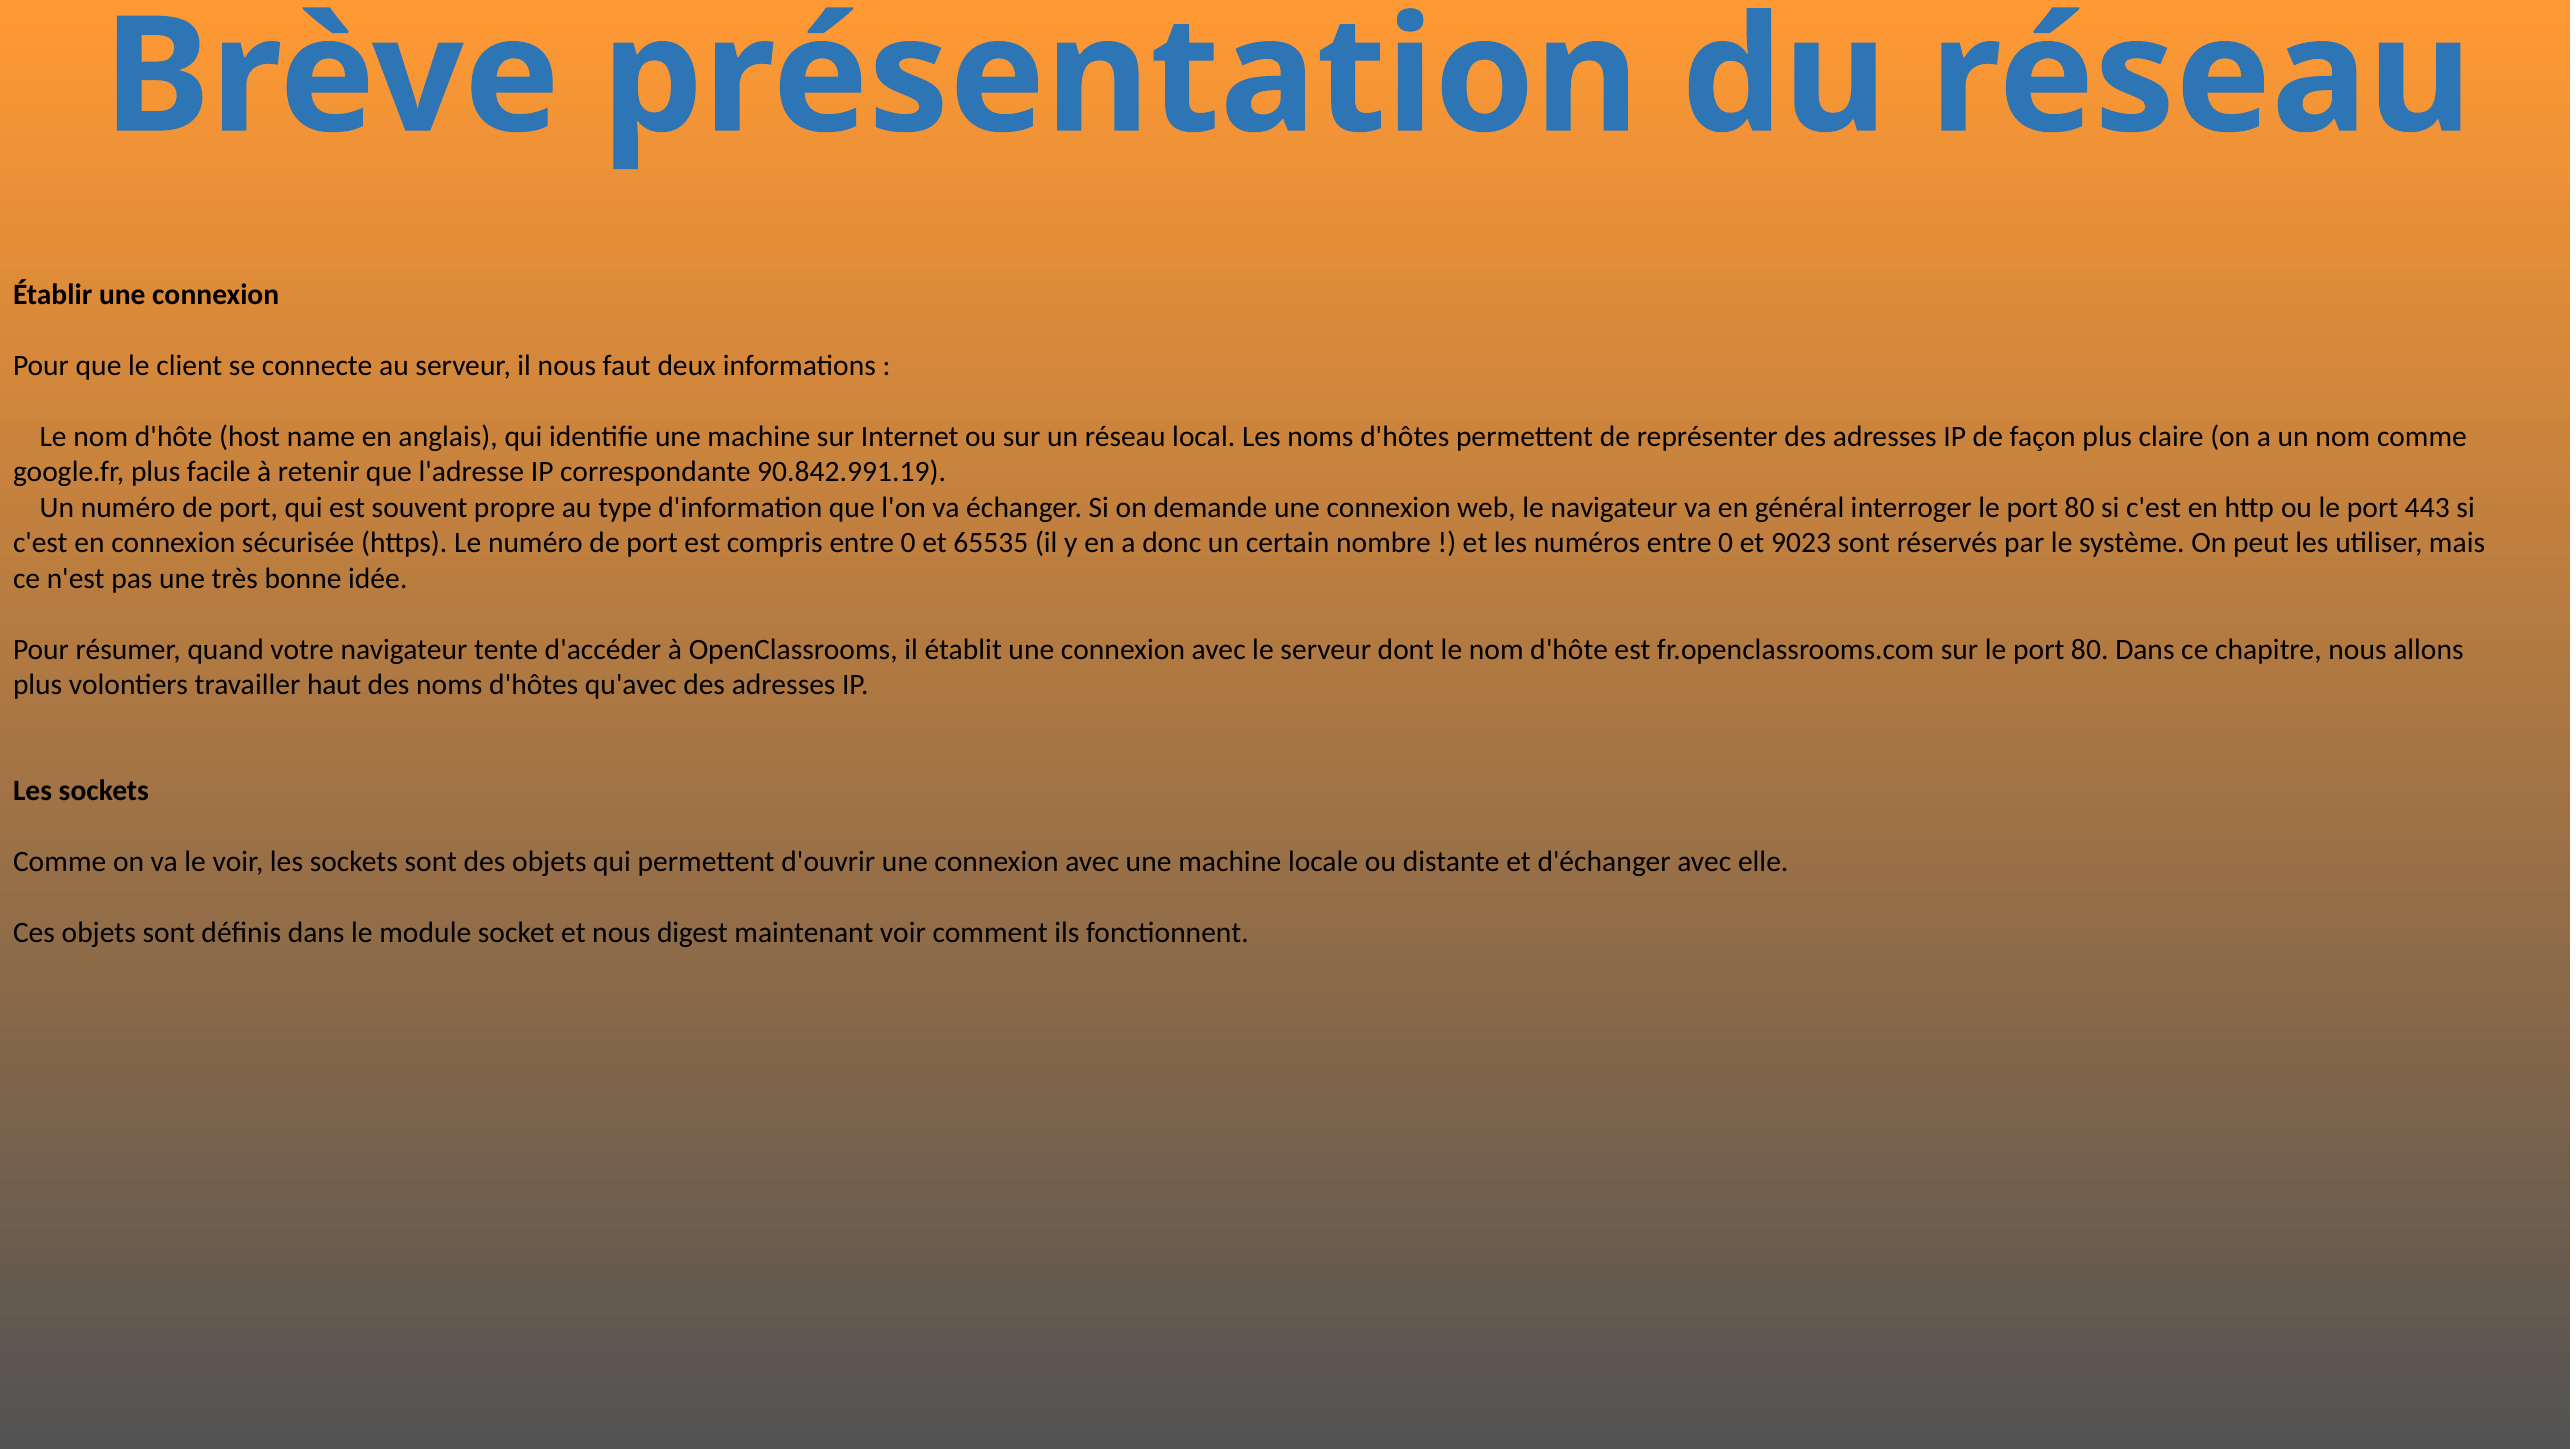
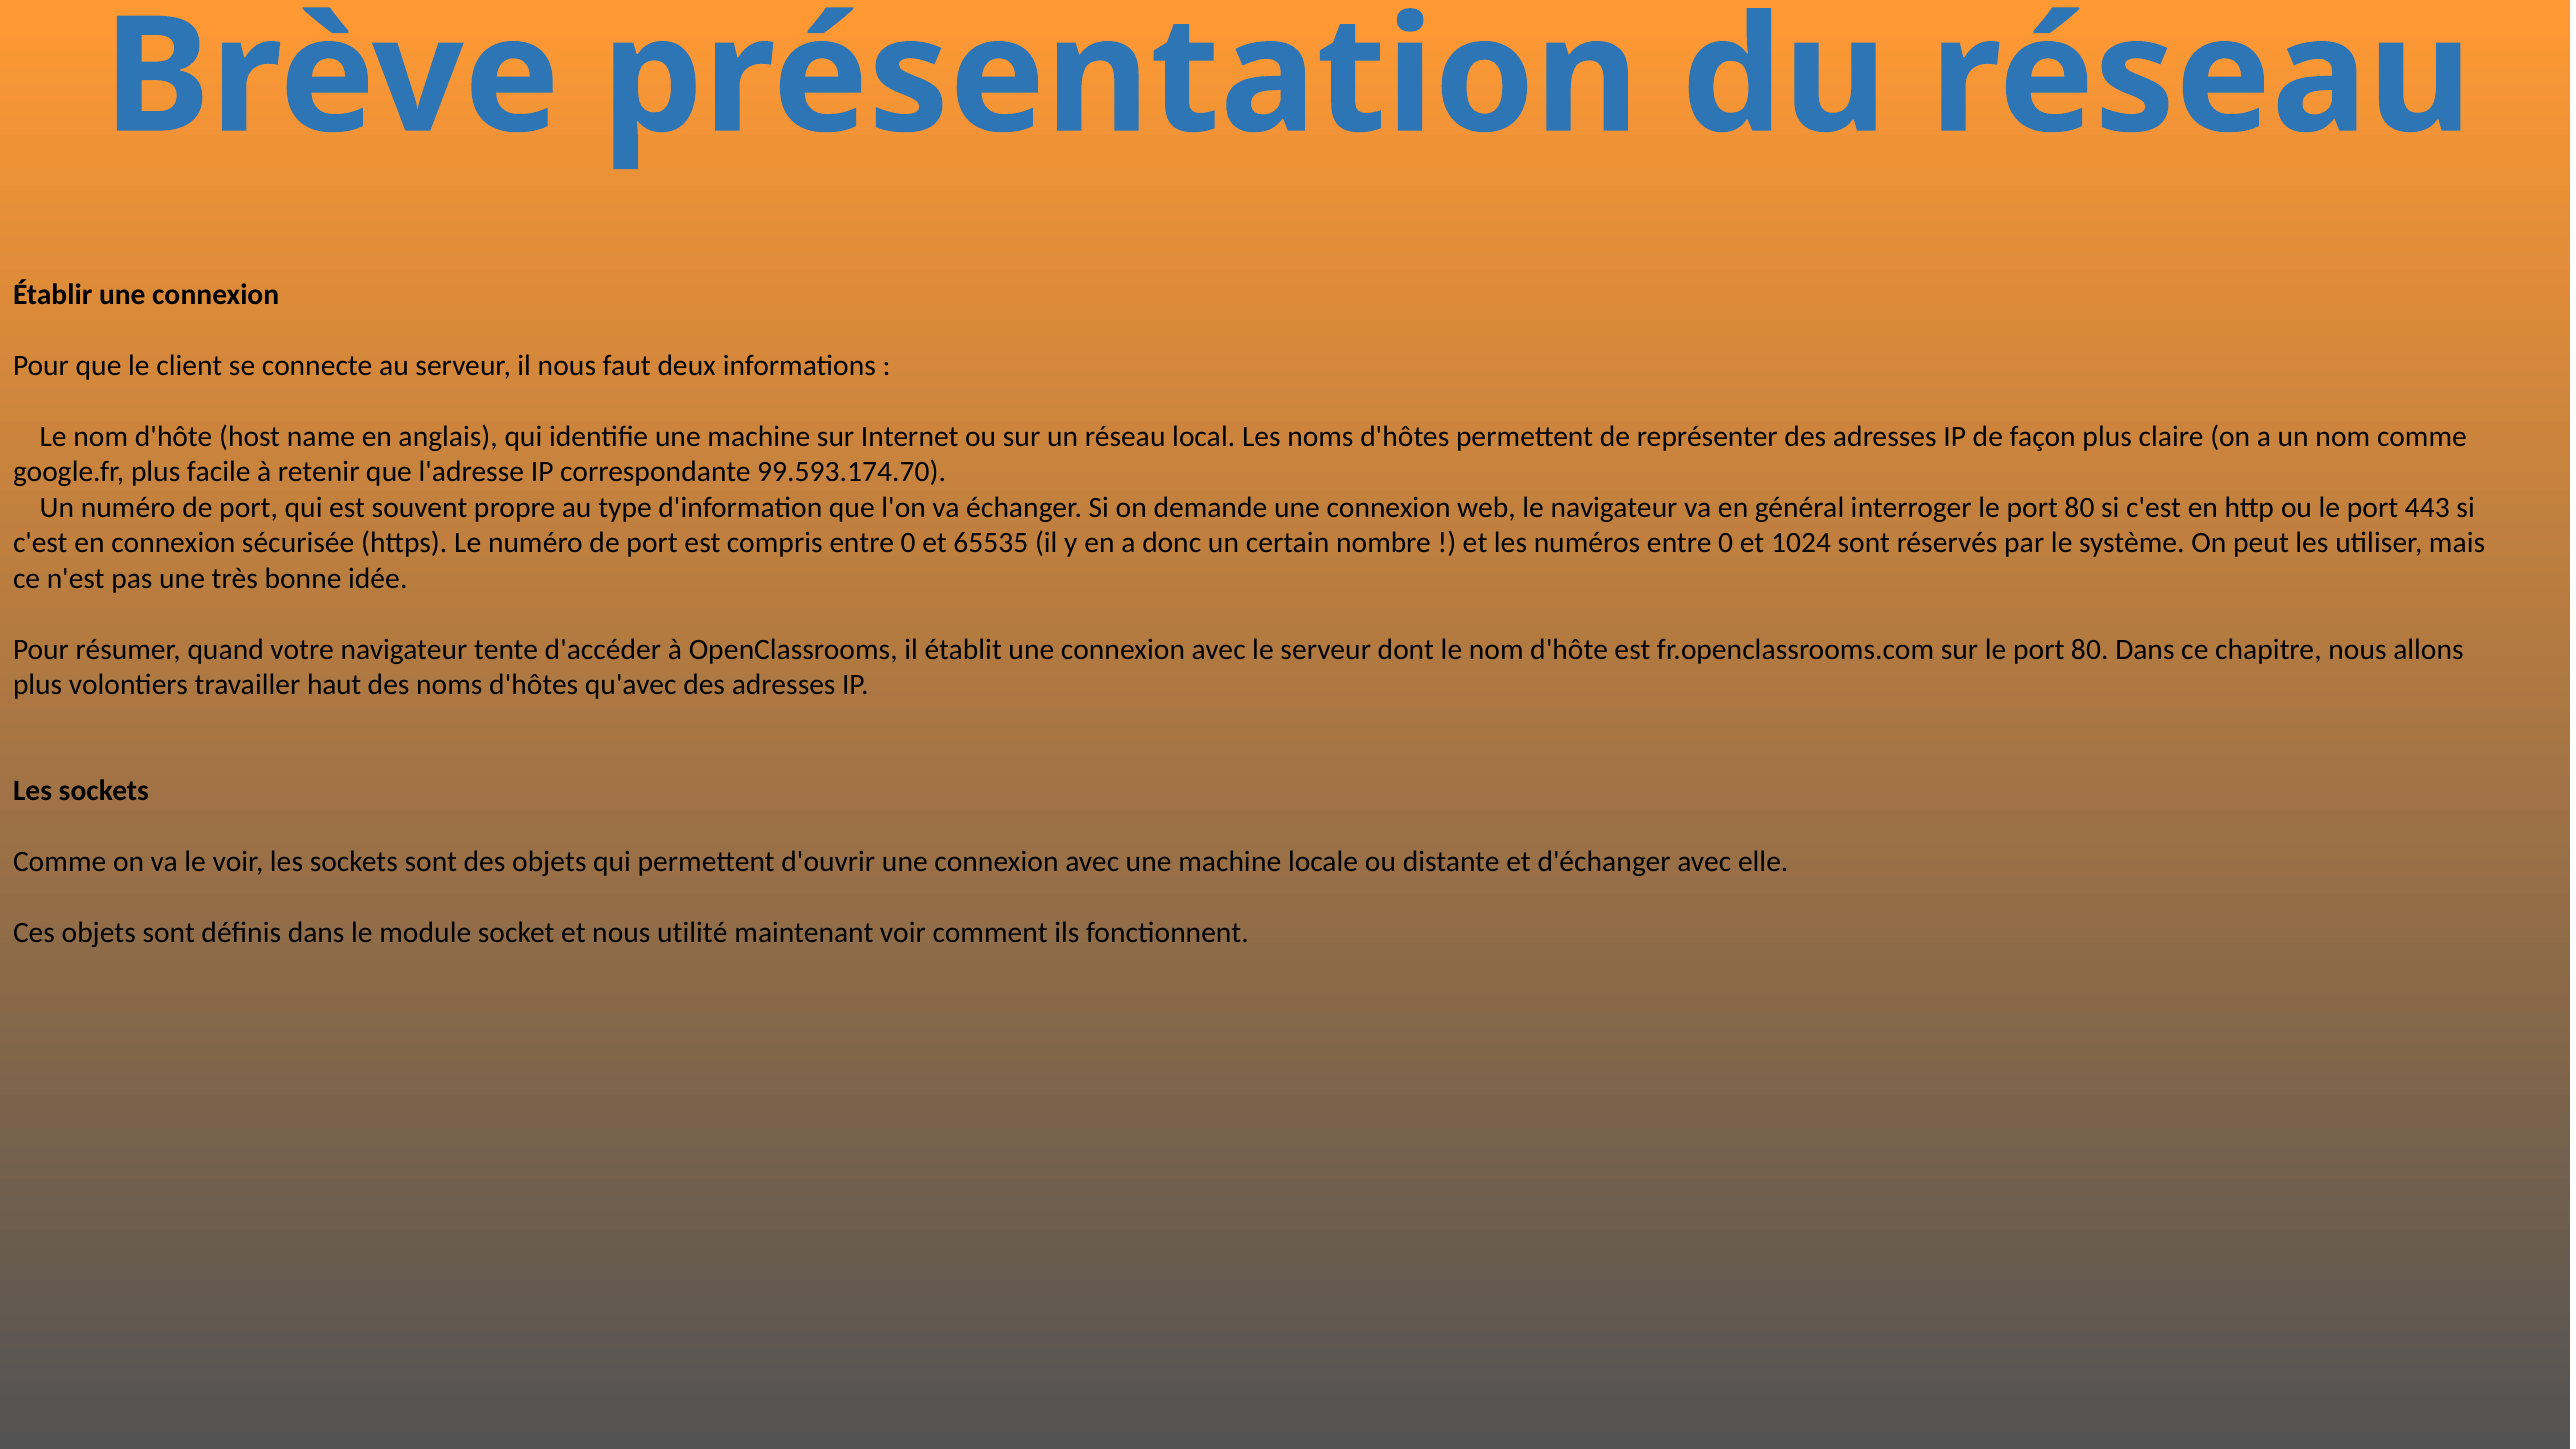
90.842.991.19: 90.842.991.19 -> 99.593.174.70 (852, 472)
9023: 9023 -> 1024 (1801, 543)
digest: digest -> utilité (692, 933)
